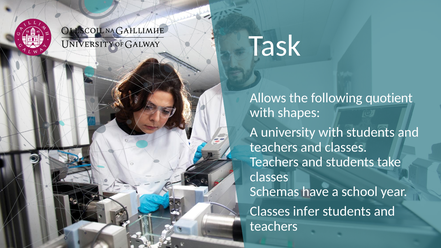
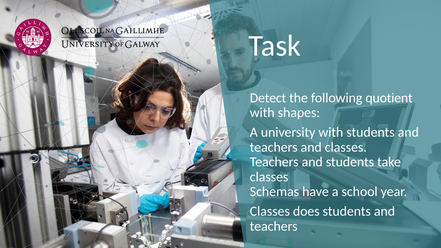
Allows: Allows -> Detect (268, 98)
infer: infer -> does (306, 211)
